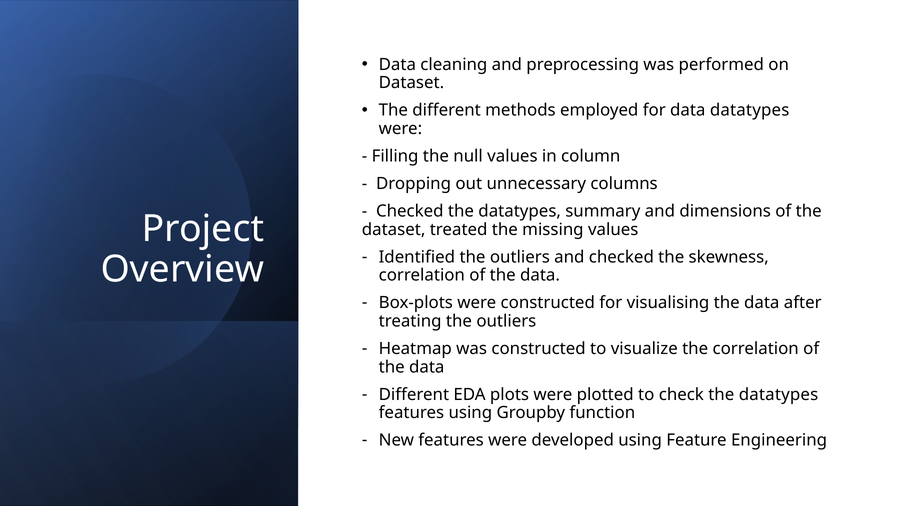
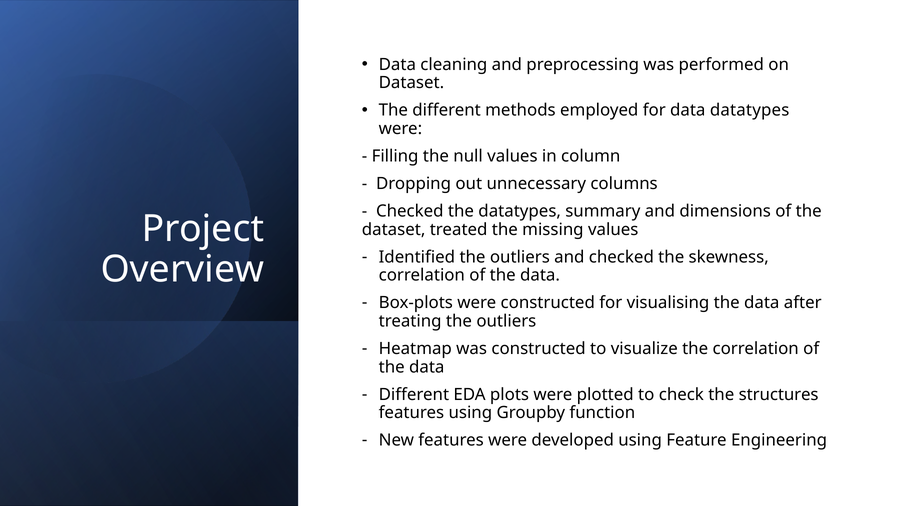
check the datatypes: datatypes -> structures (779, 395)
